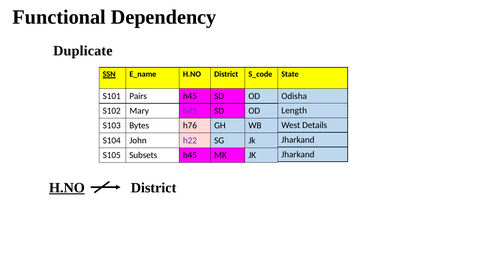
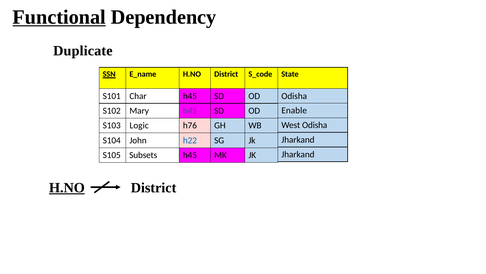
Functional underline: none -> present (59, 17)
Pairs: Pairs -> Char (138, 96)
Length: Length -> Enable (294, 110)
West Details: Details -> Odisha (315, 125)
Bytes: Bytes -> Logic (139, 125)
h22 colour: purple -> blue (190, 140)
